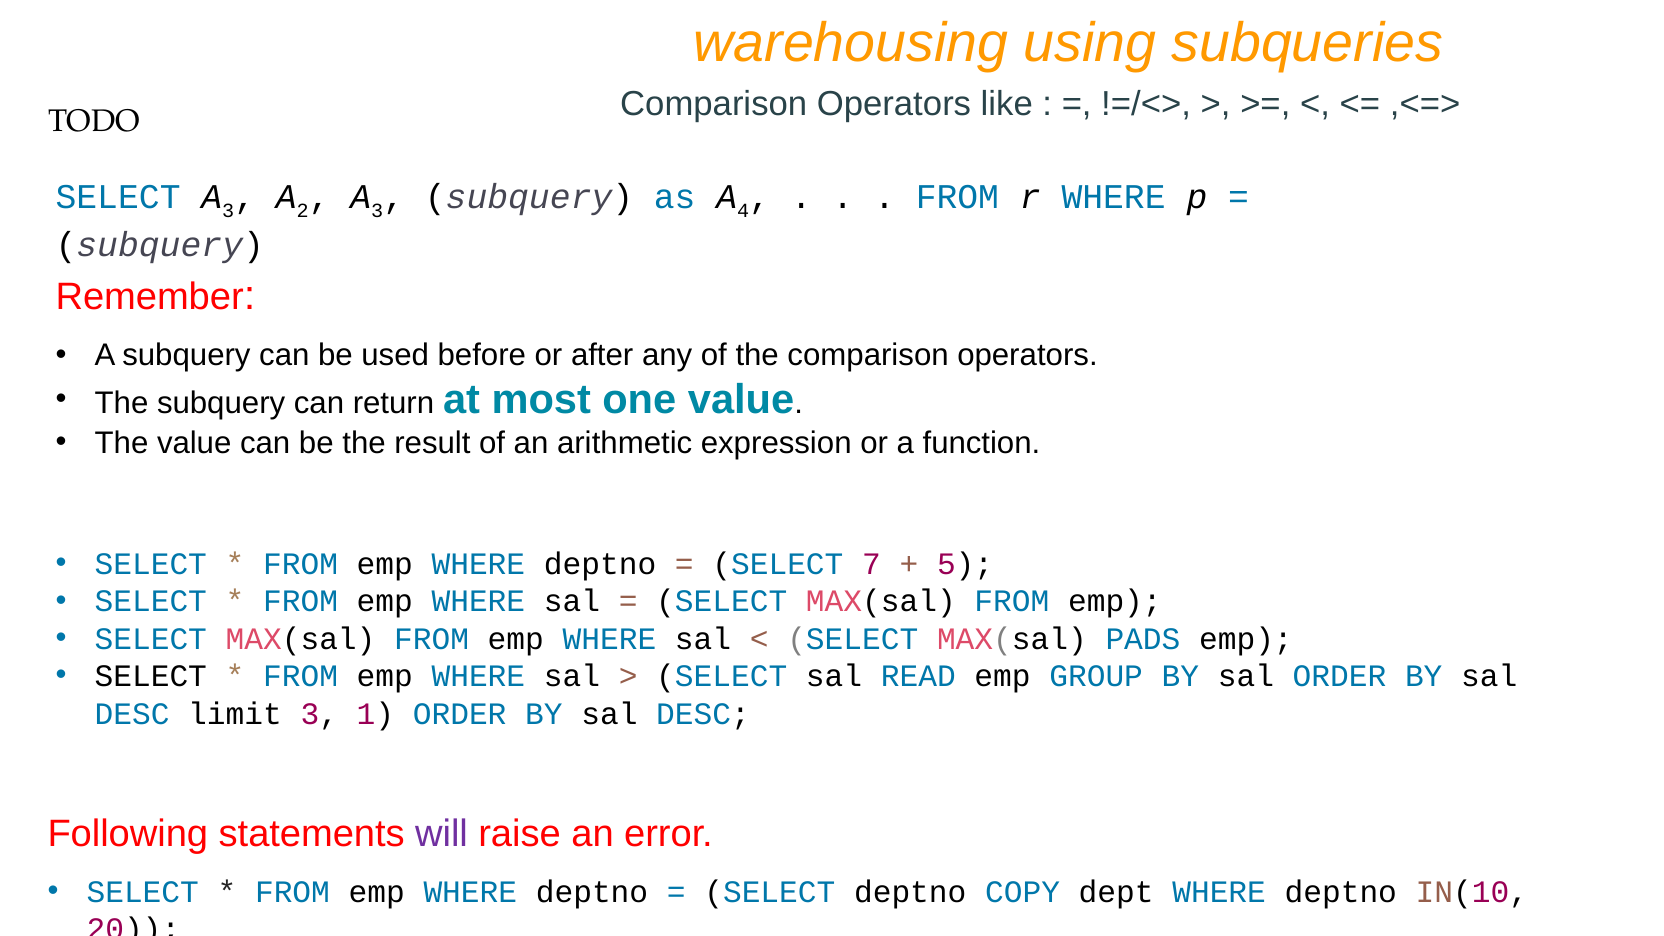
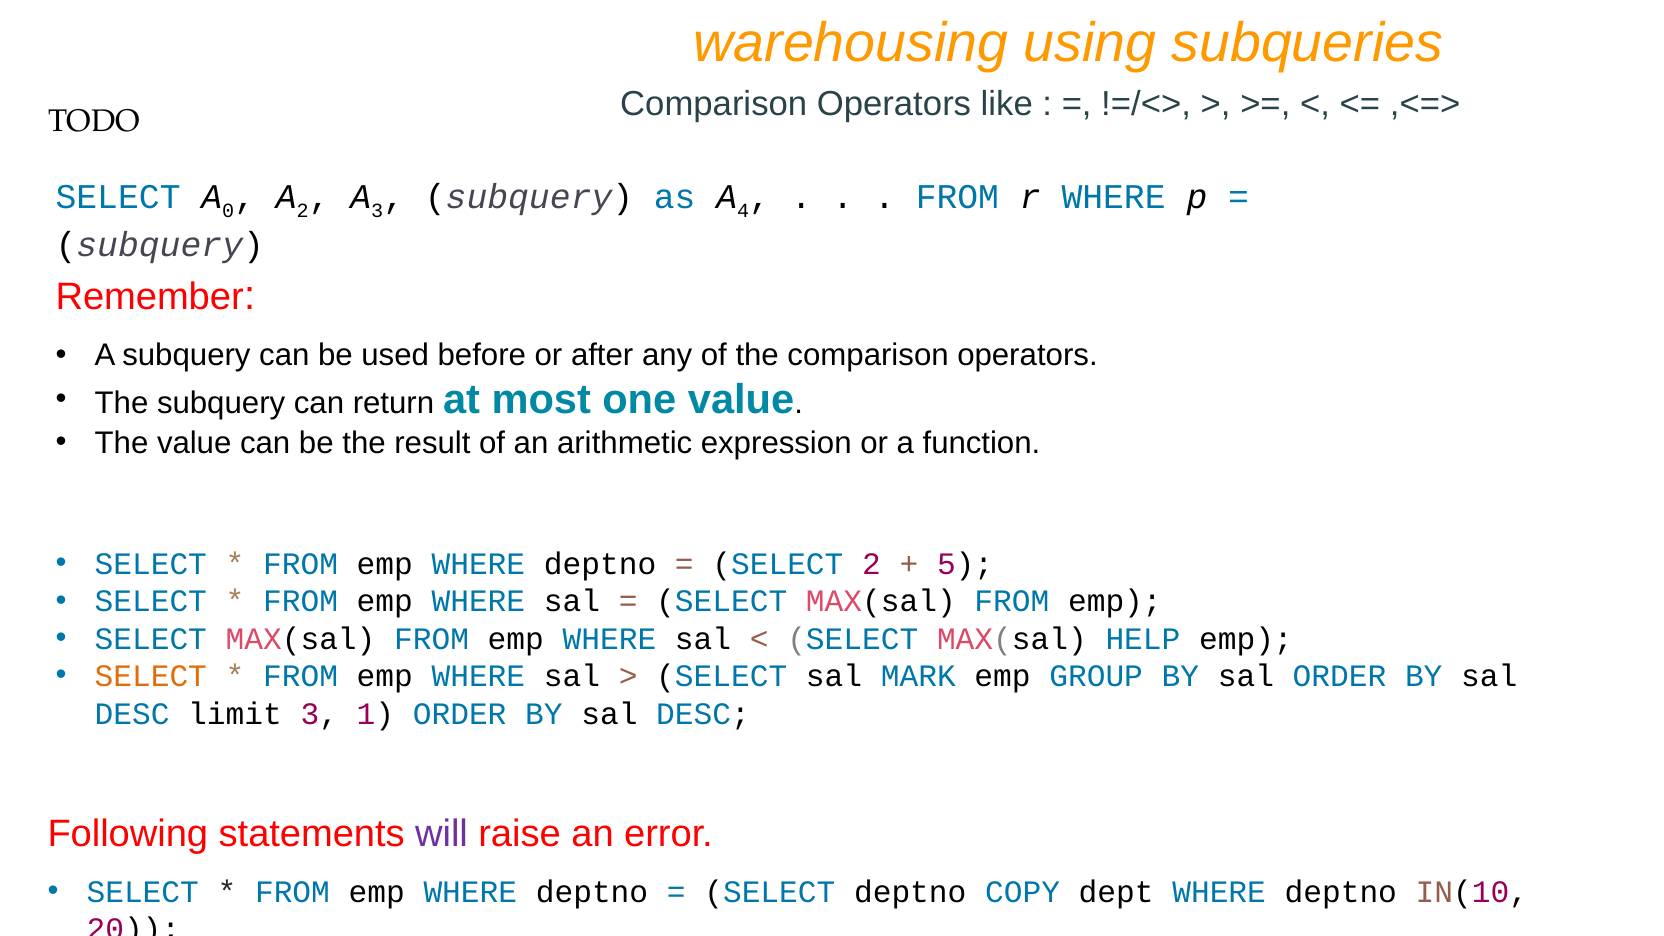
SELECT A 3: 3 -> 0 (228, 211)
SELECT 7: 7 -> 2 (872, 564)
PADS: PADS -> HELP (1143, 639)
SELECT colour: black -> orange (151, 676)
READ: READ -> MARK (918, 676)
